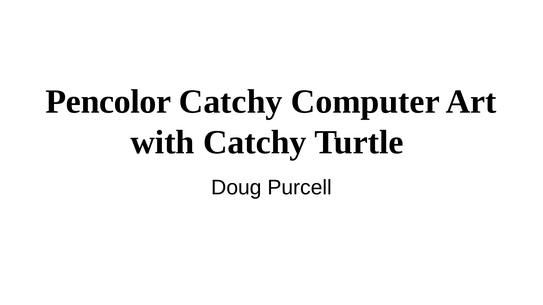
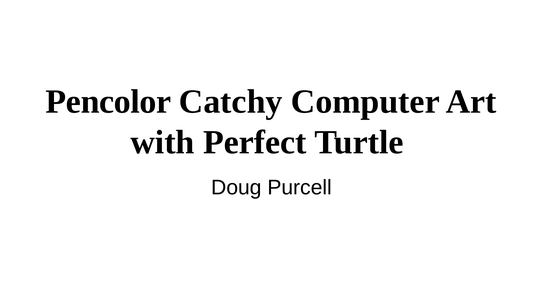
with Catchy: Catchy -> Perfect (255, 143)
